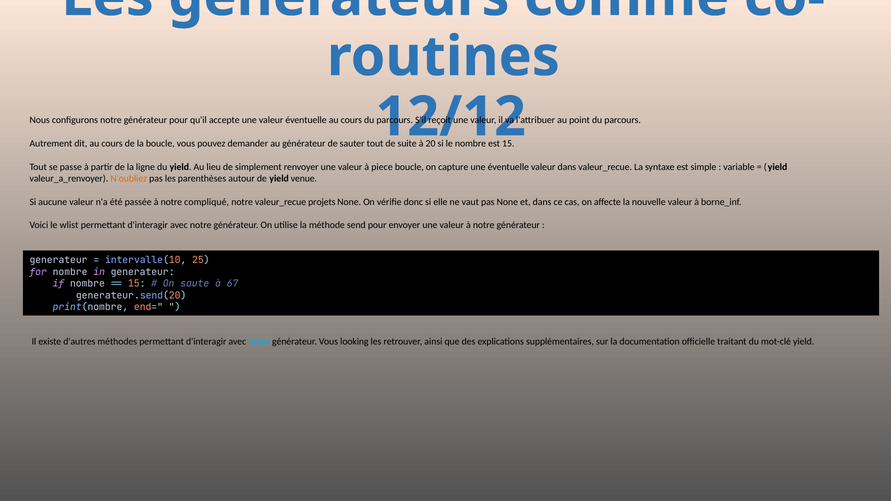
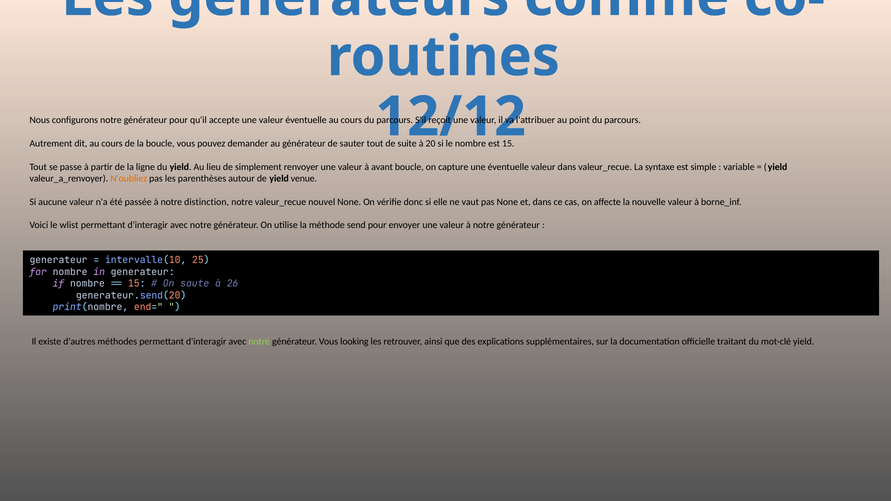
piece: piece -> avant (382, 167)
compliqué: compliqué -> distinction (207, 202)
projets: projets -> nouvel (322, 202)
67: 67 -> 26 (232, 284)
notre colour: light blue -> light green (259, 342)
